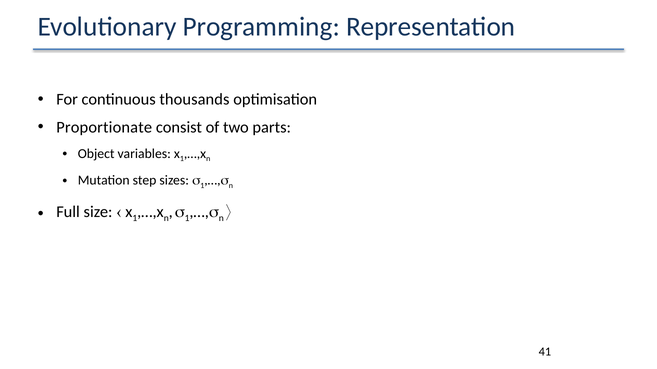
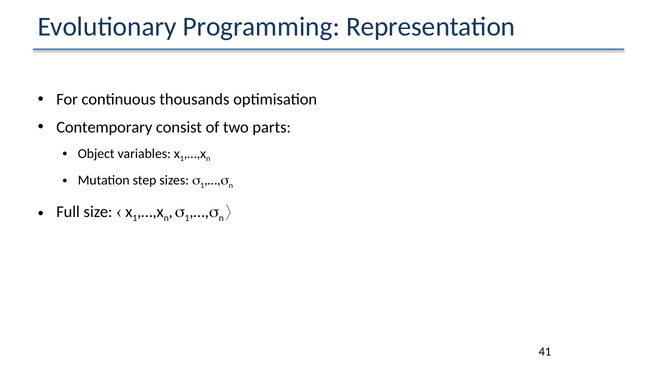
Proportionate: Proportionate -> Contemporary (104, 128)
